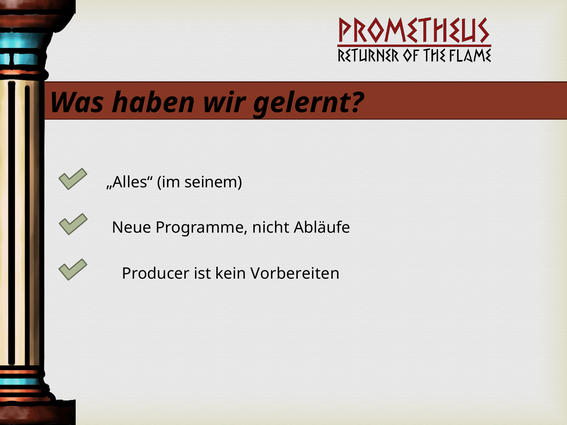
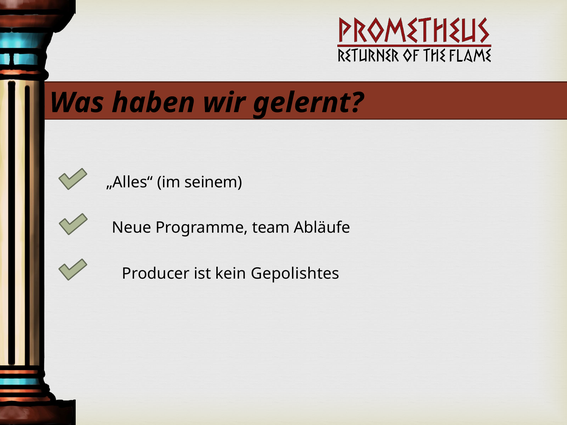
nicht: nicht -> team (271, 228)
Vorbereiten: Vorbereiten -> Gepolishtes (295, 274)
